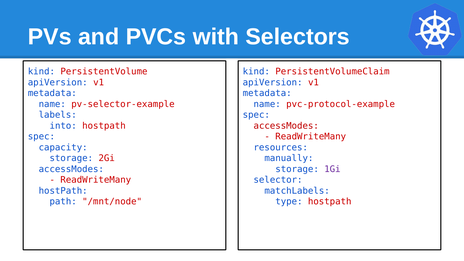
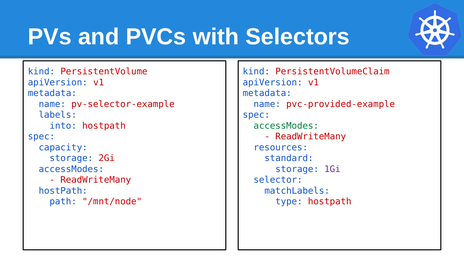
pvc-protocol-example: pvc-protocol-example -> pvc-provided-example (341, 104)
accessModes colour: red -> green (286, 126)
manually: manually -> standard (289, 158)
